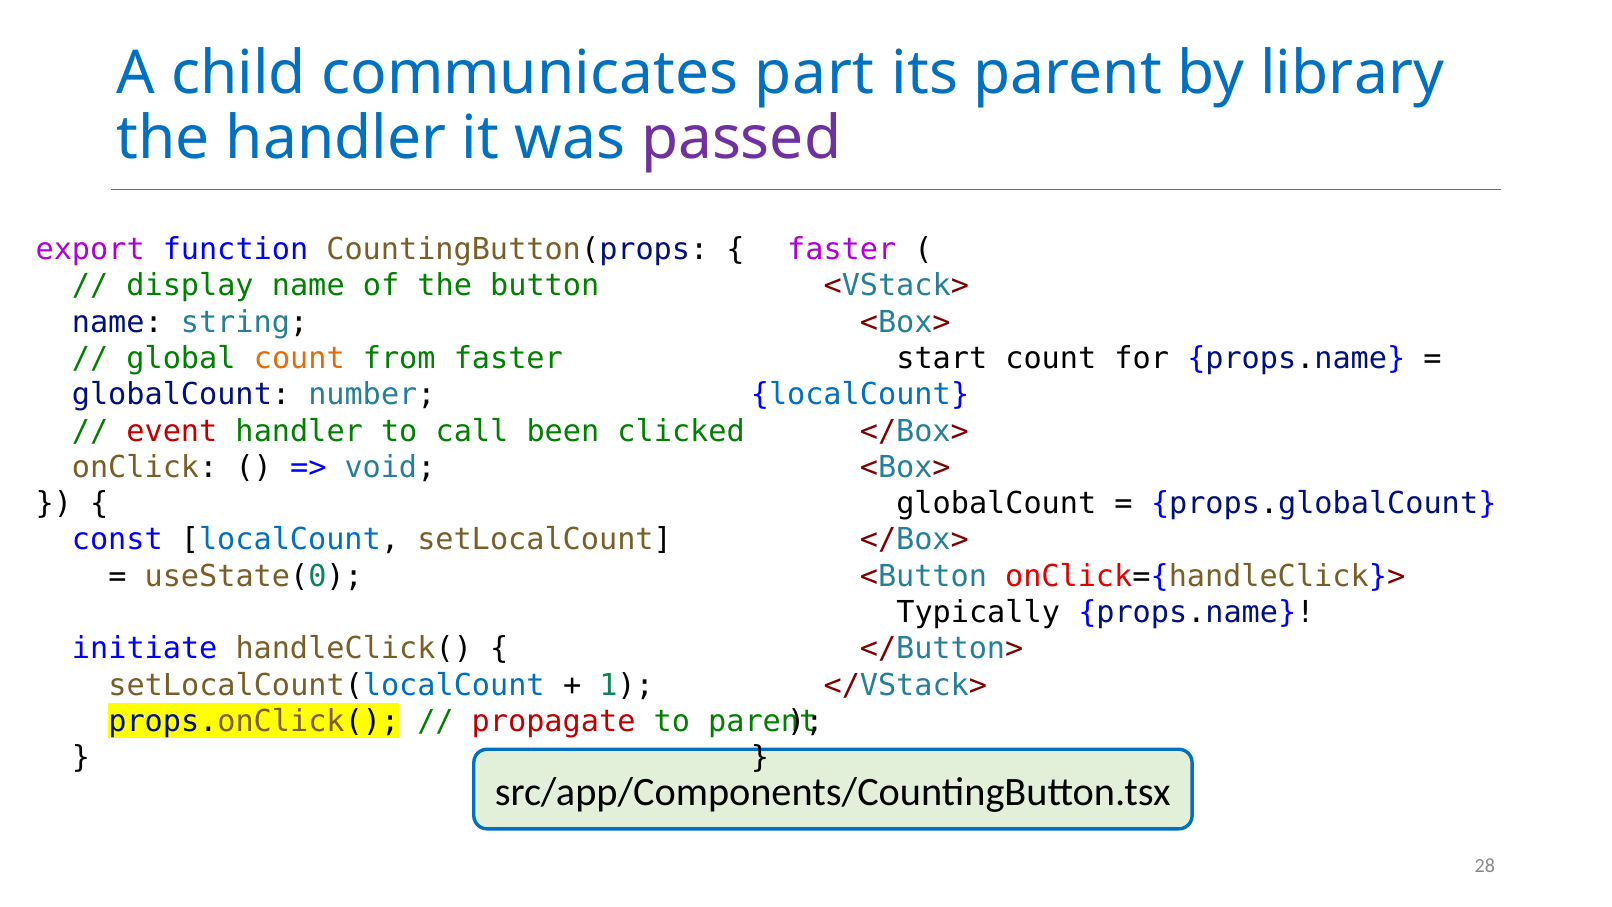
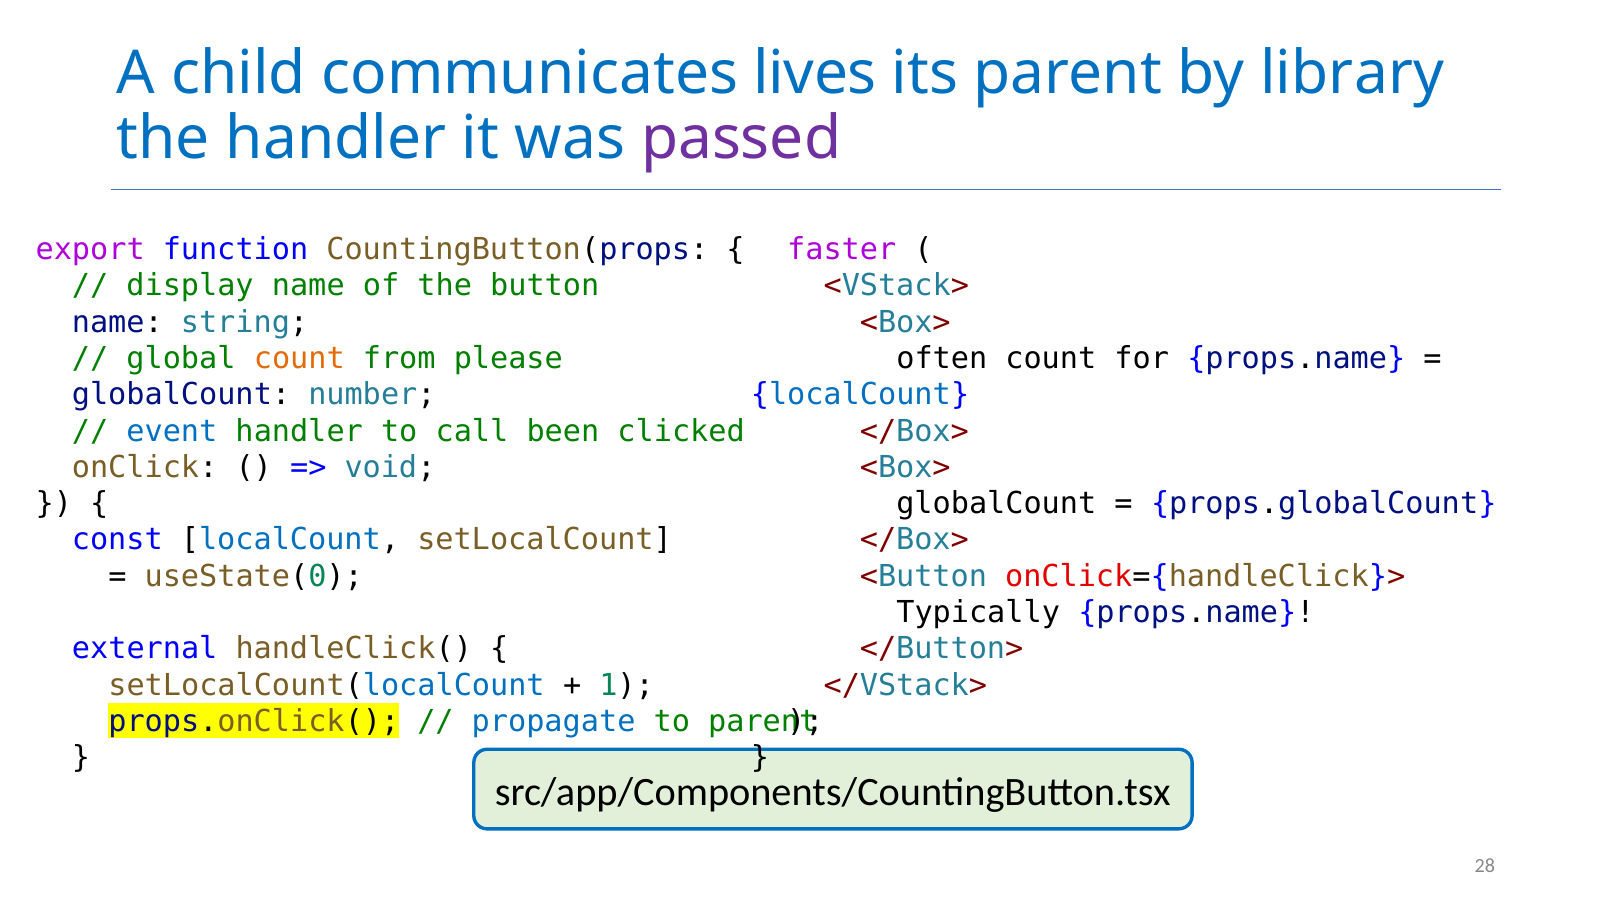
part: part -> lives (815, 73)
from faster: faster -> please (508, 358)
start: start -> often (942, 358)
event colour: red -> blue (172, 431)
initiate: initiate -> external (145, 649)
propagate colour: red -> blue (554, 721)
